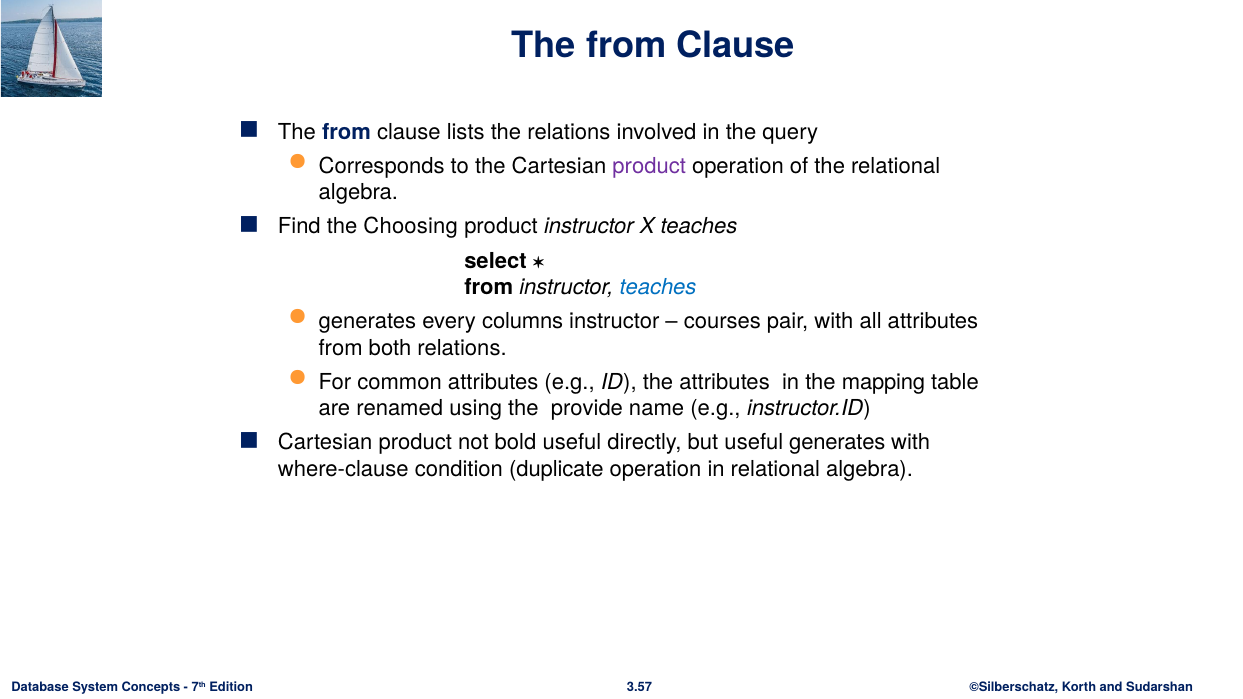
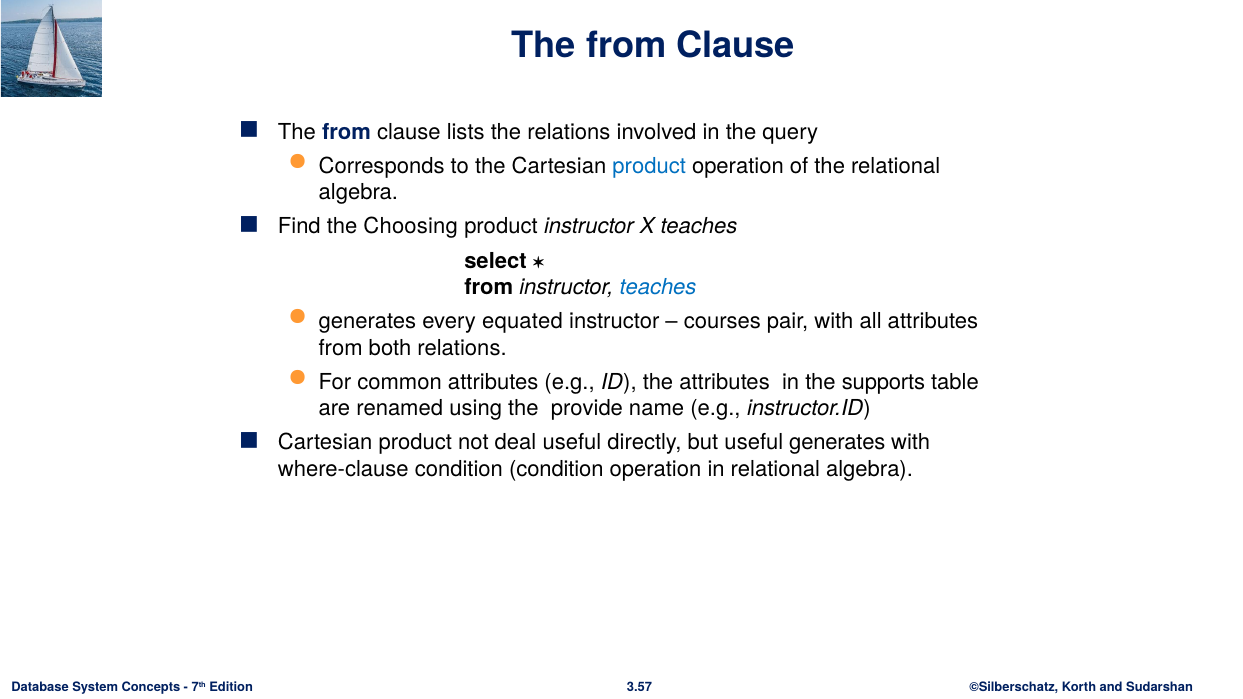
product colour: purple -> blue (649, 166)
columns: columns -> equated (523, 321)
mapping: mapping -> supports (883, 382)
bold: bold -> deal (515, 443)
condition duplicate: duplicate -> condition (556, 469)
